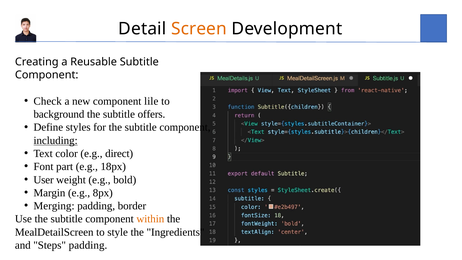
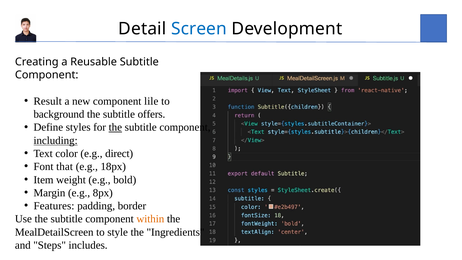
Screen colour: orange -> blue (199, 29)
Check: Check -> Result (48, 101)
the underline: none -> present (115, 127)
part: part -> that (65, 167)
User: User -> Item (43, 180)
Merging: Merging -> Features (54, 206)
Steps padding: padding -> includes (88, 245)
